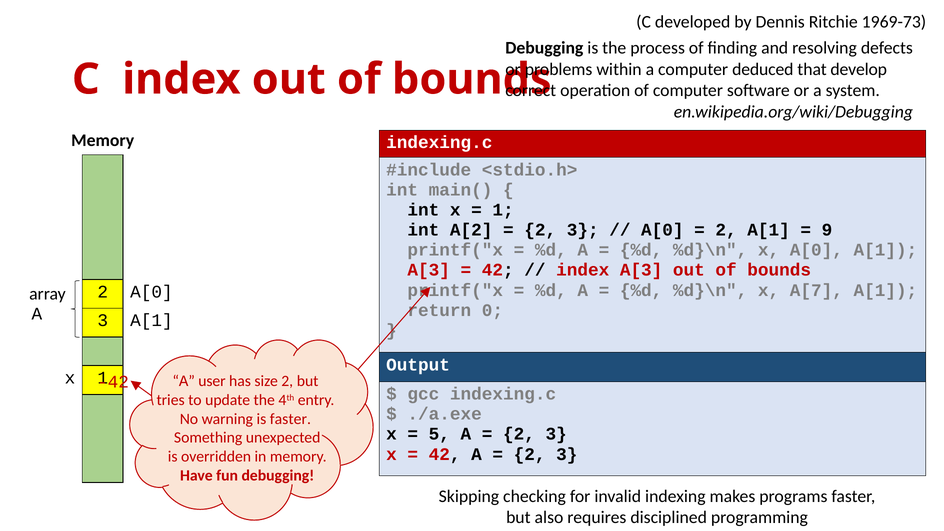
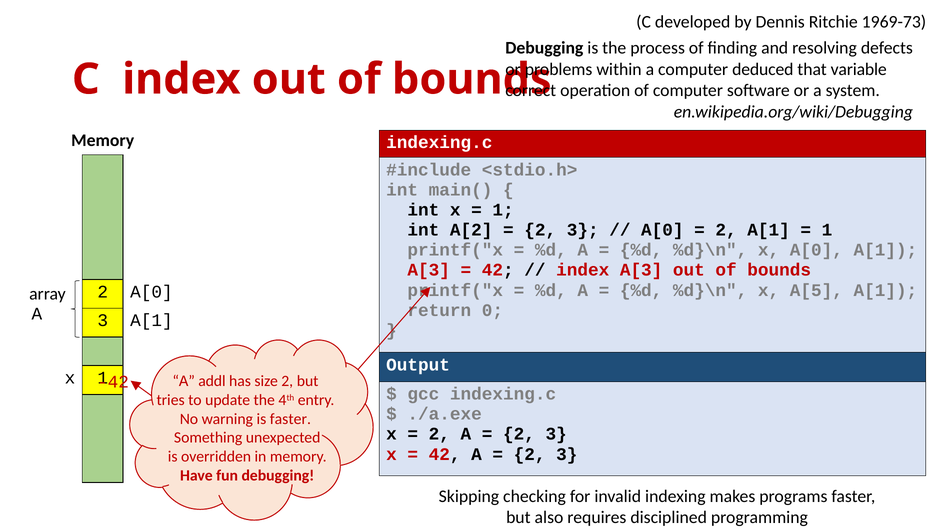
develop: develop -> variable (859, 69)
9: 9 -> 1 (827, 230)
A[7: A[7 -> A[5 (816, 290)
user: user -> addl (212, 381)
5: 5 -> 2 (439, 434)
